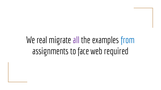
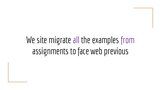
real: real -> site (42, 40)
from colour: blue -> purple (128, 40)
required: required -> previous (116, 52)
